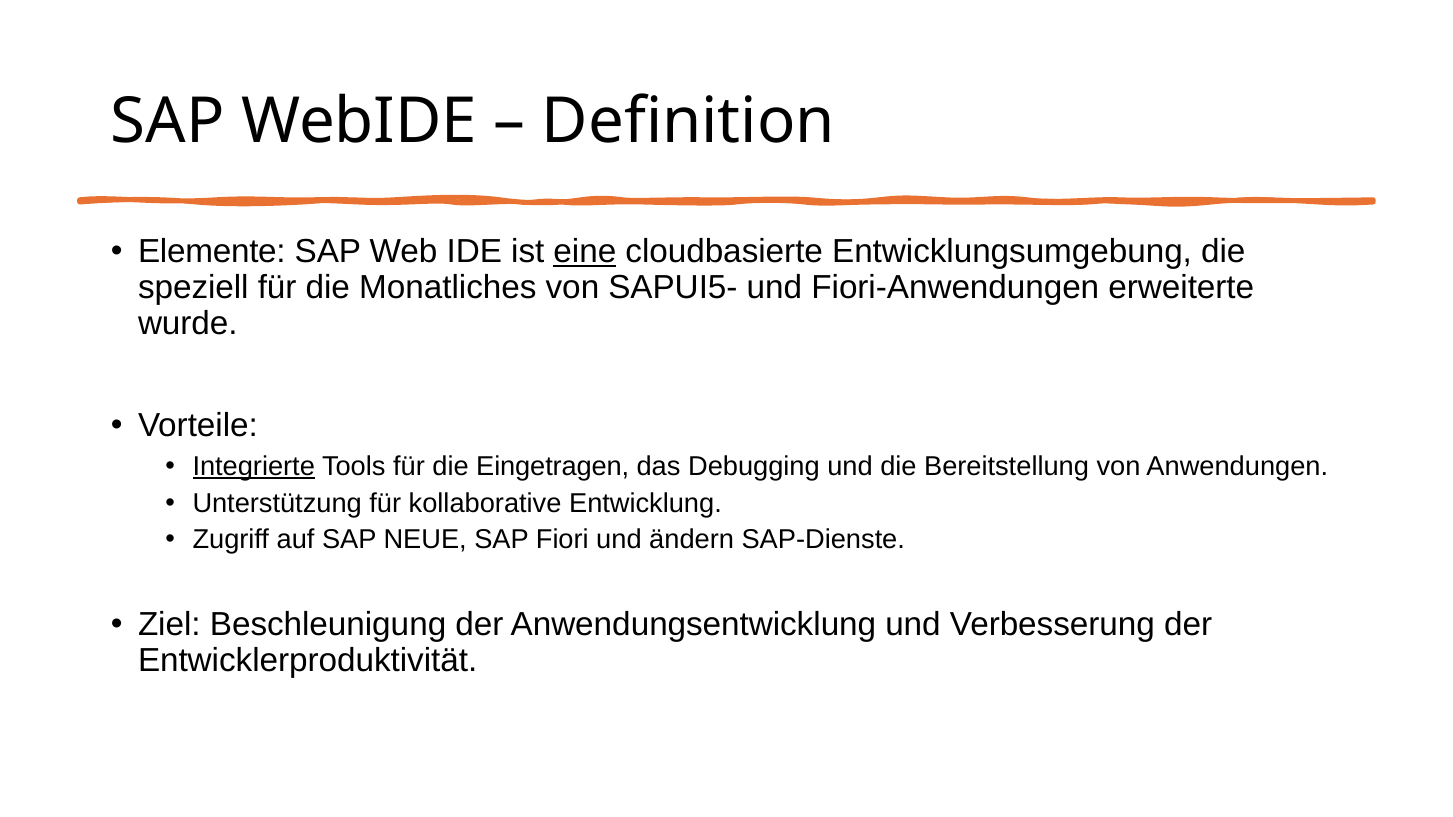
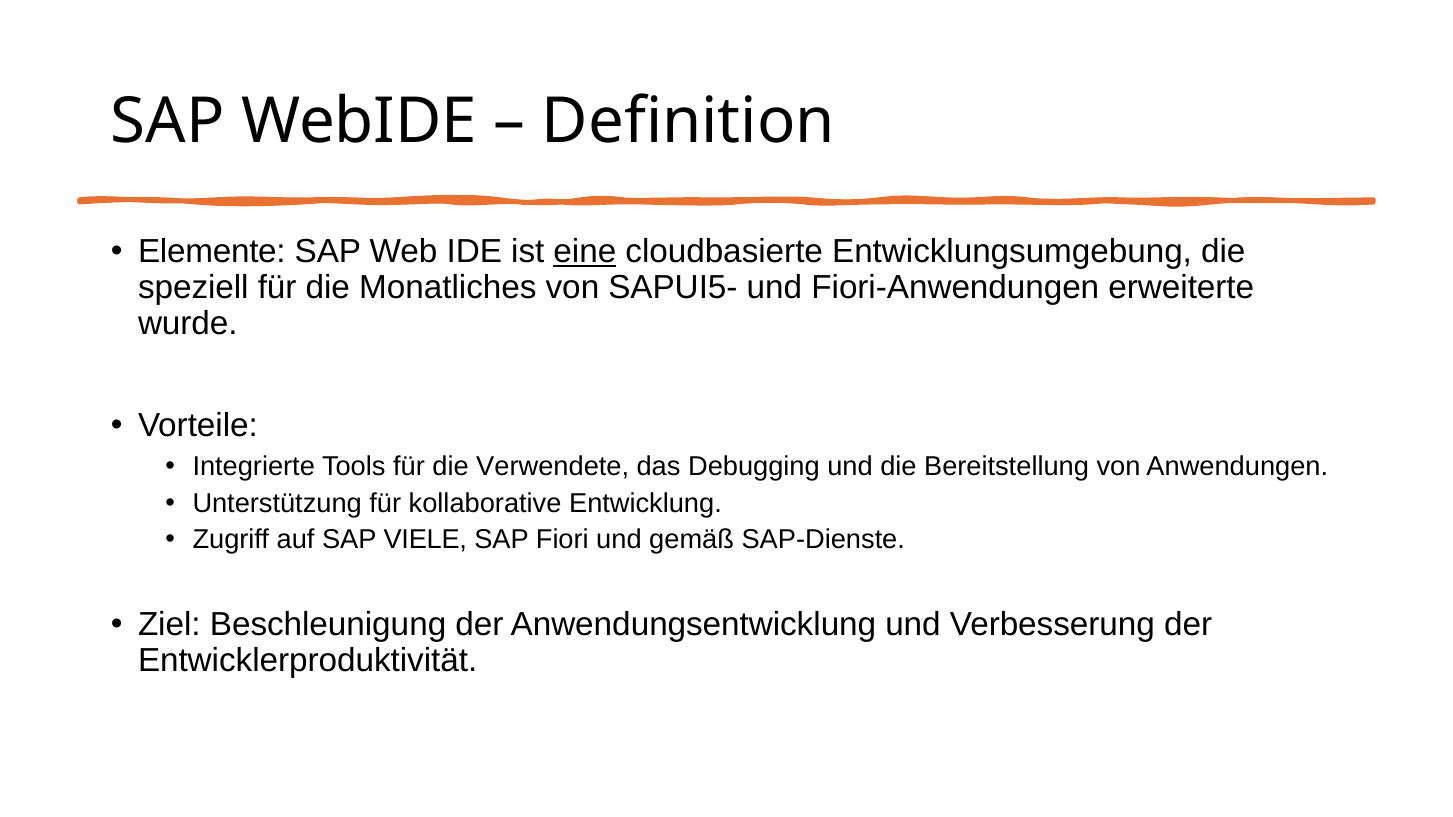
Integrierte underline: present -> none (254, 466)
Eingetragen: Eingetragen -> Verwendete (553, 466)
NEUE: NEUE -> VIELE (425, 540)
ändern: ändern -> gemäß (692, 540)
